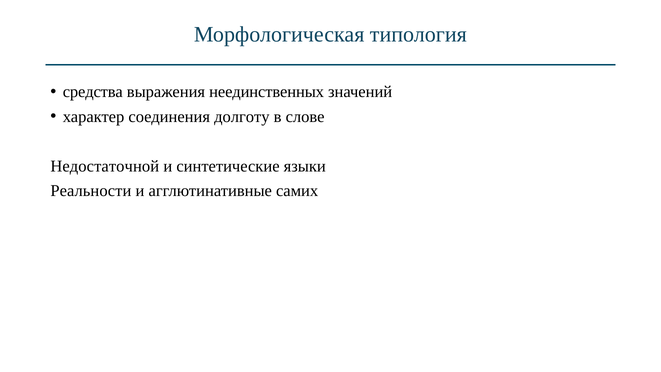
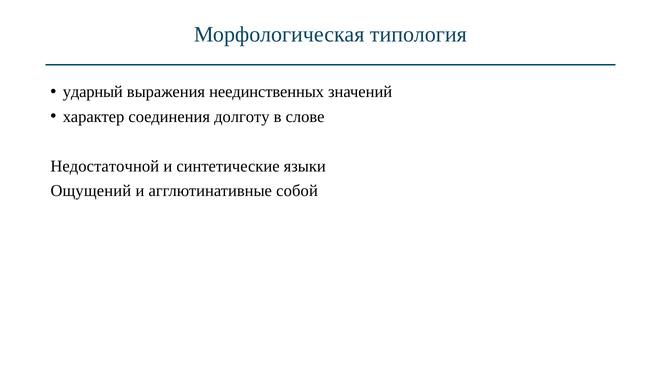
средства: средства -> ударный (93, 92)
Реальности: Реальности -> Ощущений (91, 191)
самих: самих -> собой (297, 191)
